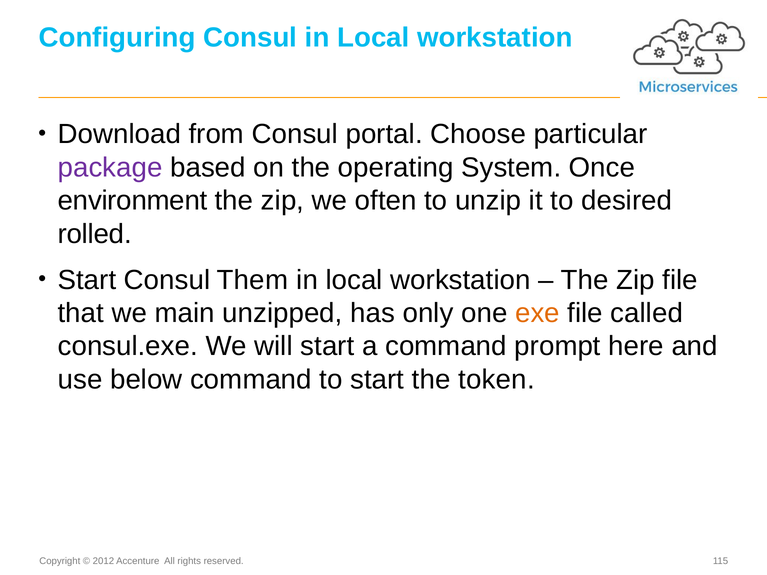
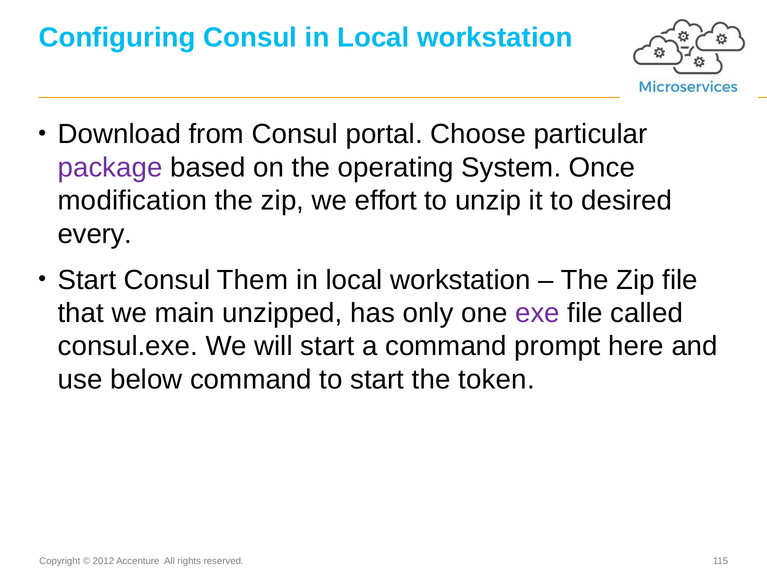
environment: environment -> modification (132, 201)
often: often -> effort (386, 201)
rolled: rolled -> every (95, 234)
exe colour: orange -> purple (537, 313)
